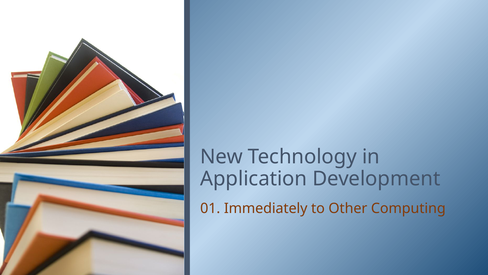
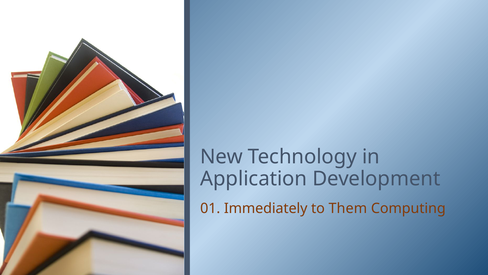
Other: Other -> Them (348, 208)
